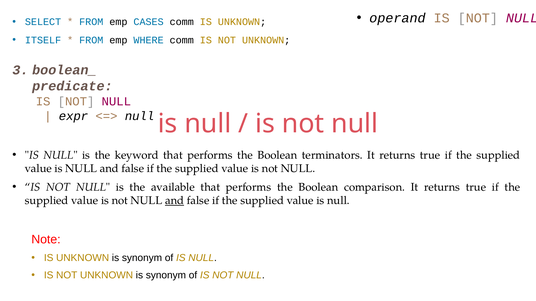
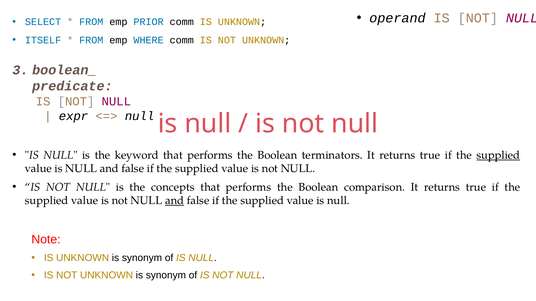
CASES: CASES -> PRIOR (149, 22)
supplied underline: none -> present (498, 155)
available: available -> concepts (173, 188)
